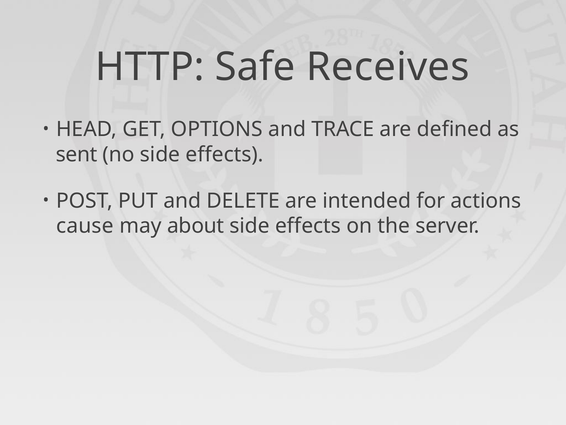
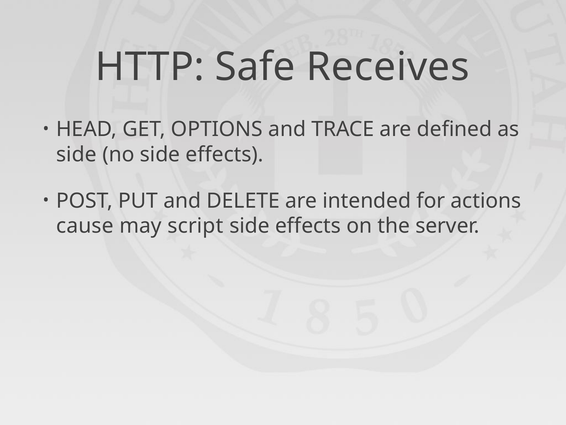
sent: sent -> side (76, 154)
about: about -> script (195, 226)
